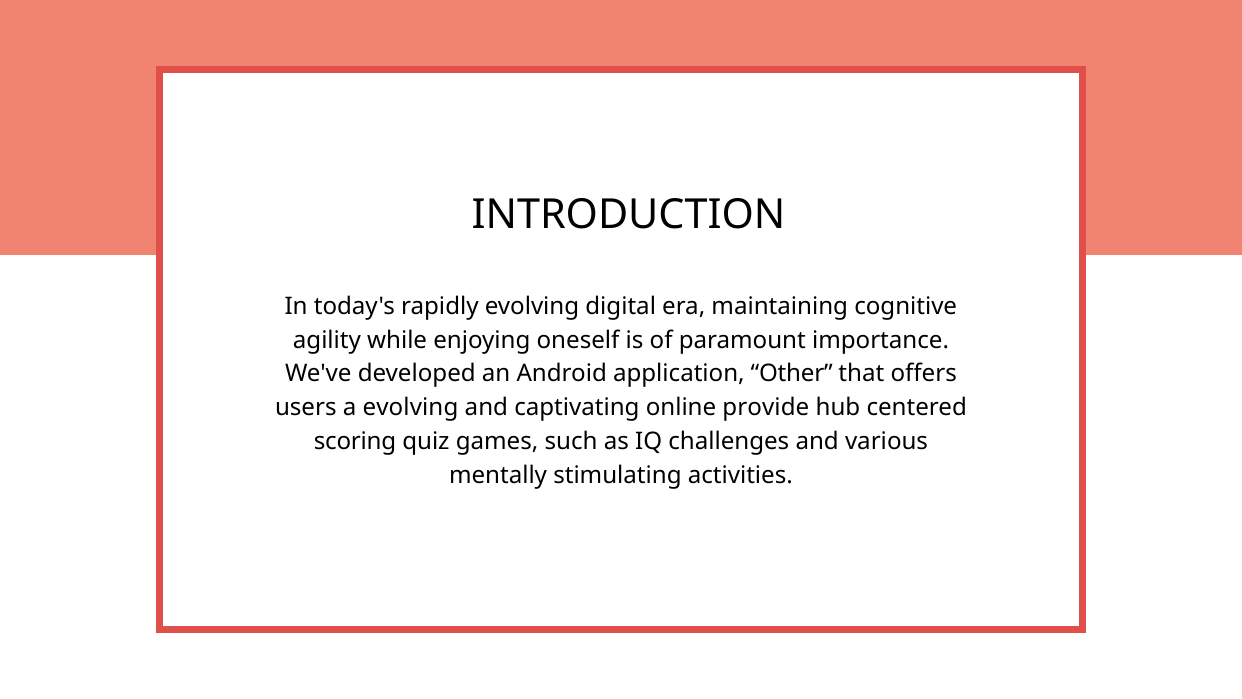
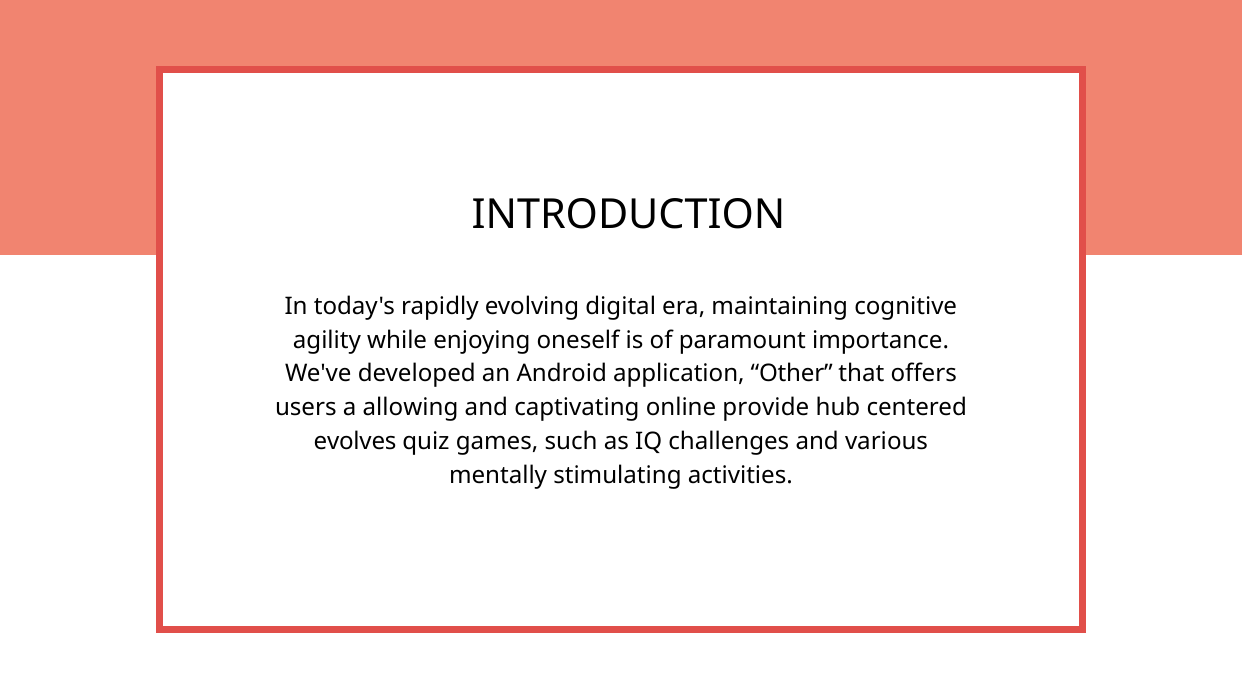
a evolving: evolving -> allowing (411, 408)
scoring: scoring -> evolves (355, 441)
